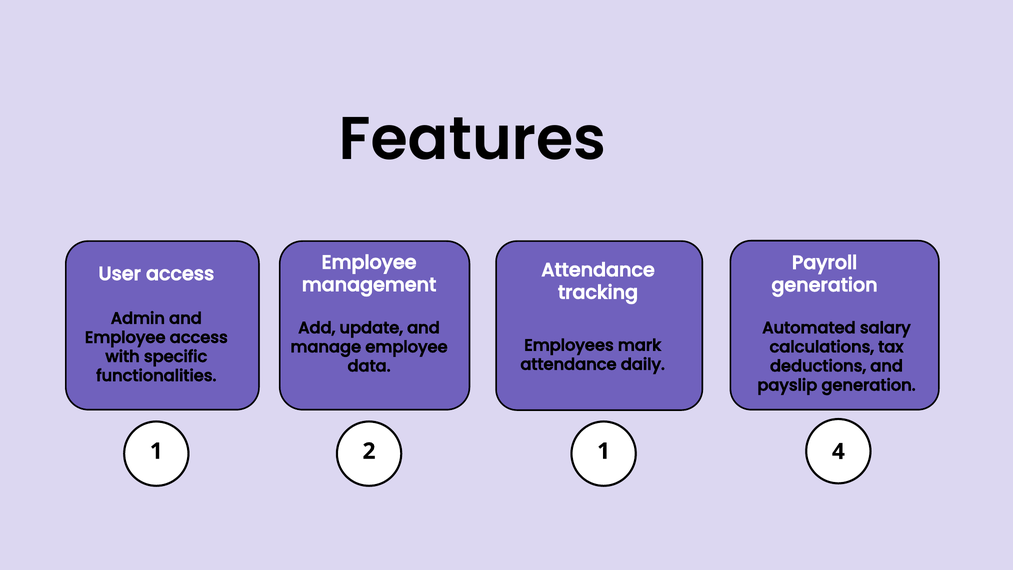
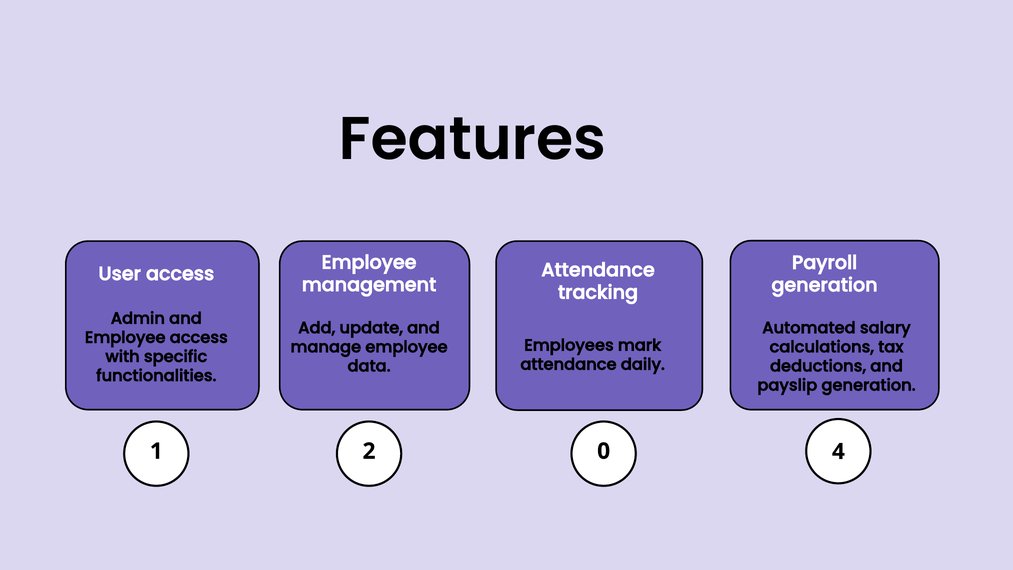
2 1: 1 -> 0 (604, 451)
